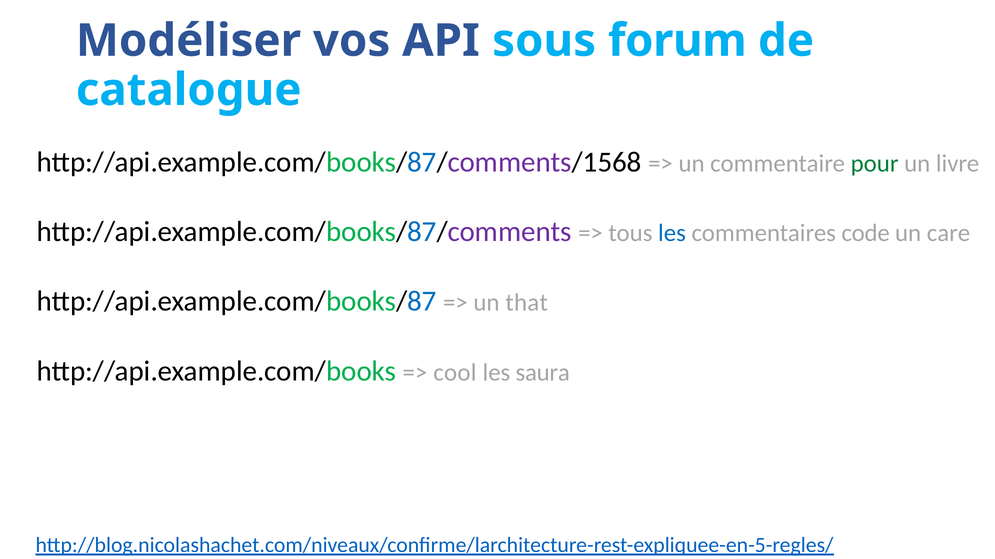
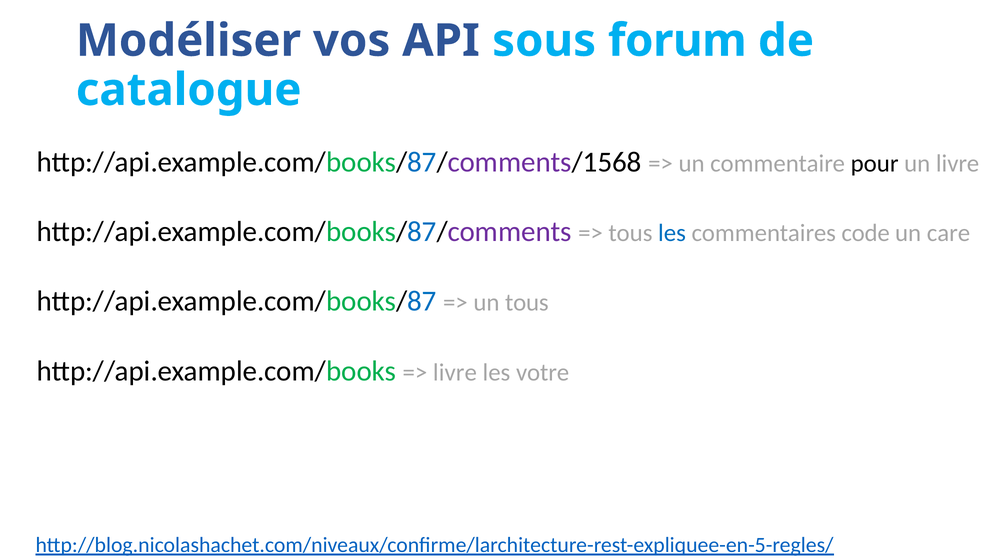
pour colour: green -> black (875, 164)
un that: that -> tous (527, 303)
cool: cool -> livre (455, 373)
saura: saura -> votre (543, 373)
